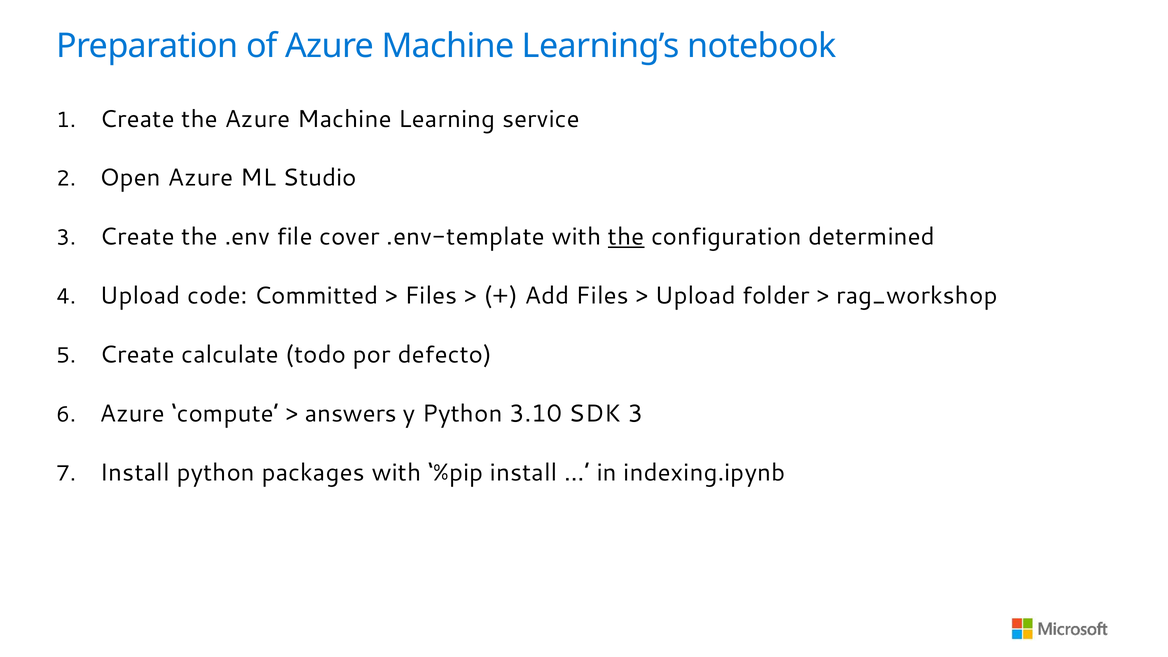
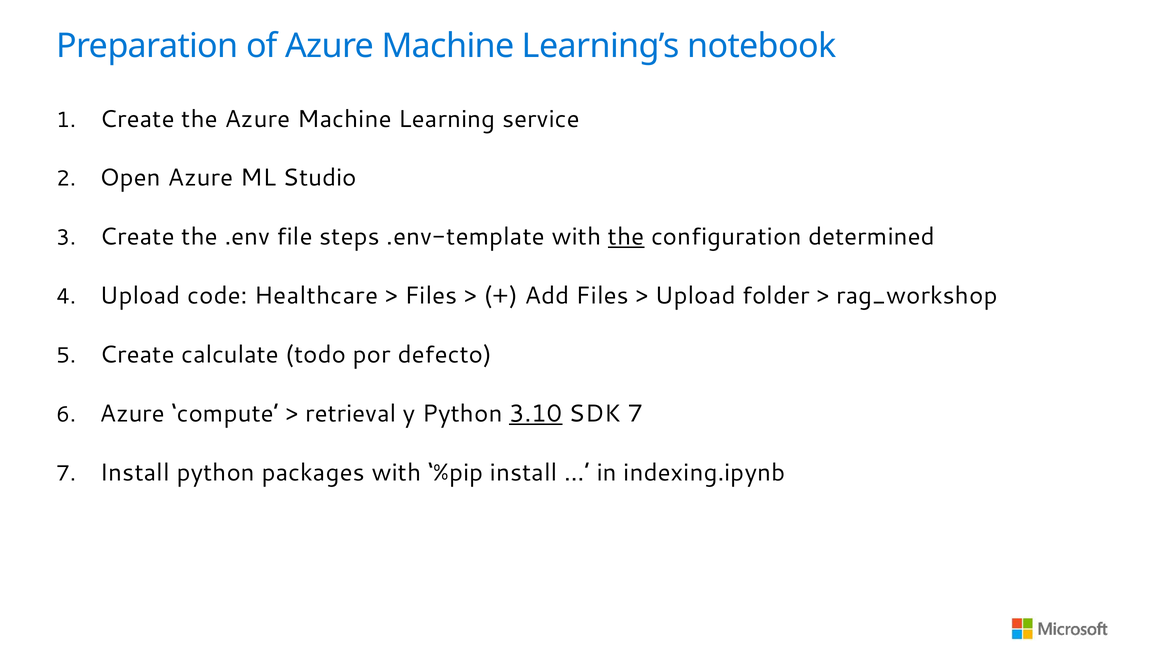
cover: cover -> steps (350, 237)
Committed: Committed -> Healthcare (316, 296)
answers: answers -> retrieval (351, 414)
3.10 underline: none -> present (536, 414)
SDK 3: 3 -> 7 (635, 414)
